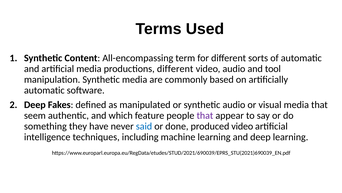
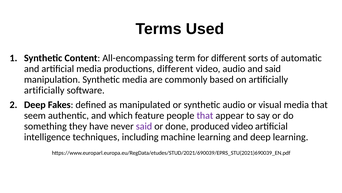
and tool: tool -> said (273, 69)
automatic: automatic -> artificially (44, 90)
said colour: blue -> purple (144, 126)
